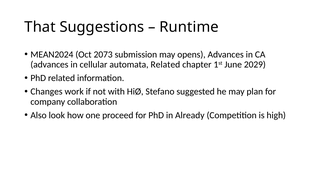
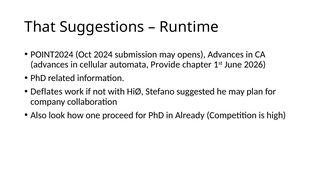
MEAN2024: MEAN2024 -> POINT2024 (52, 54)
2073: 2073 -> 2024 (103, 54)
automata Related: Related -> Provide (165, 64)
2029: 2029 -> 2026 (255, 64)
Changes: Changes -> Deflates (46, 91)
